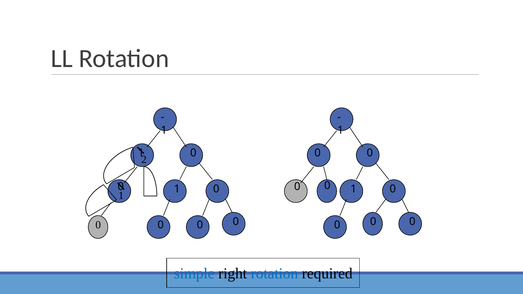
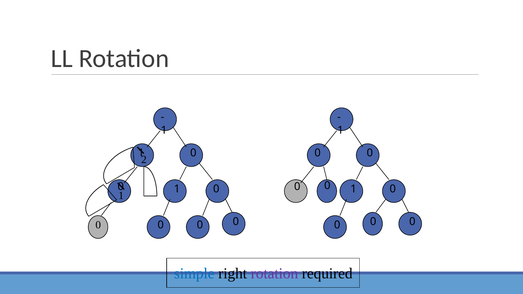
rotation colour: blue -> purple (274, 274)
